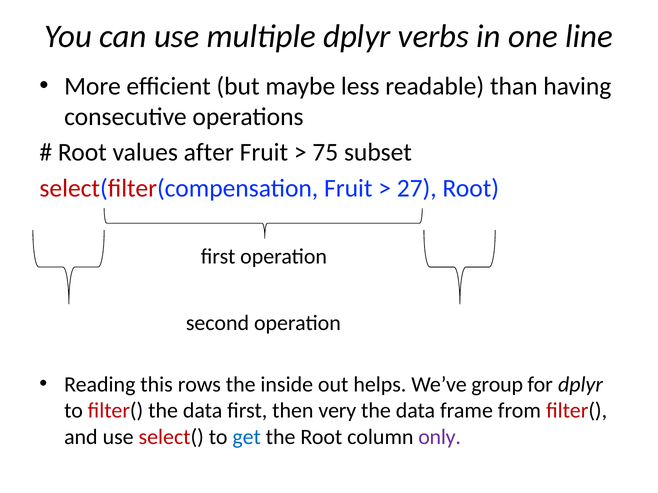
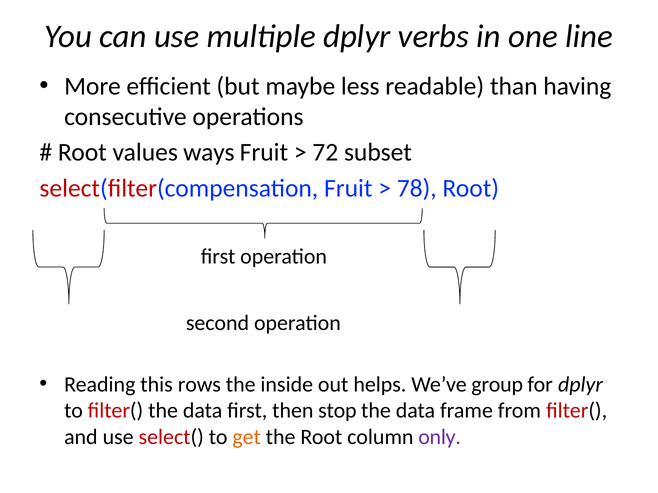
after: after -> ways (209, 153)
75: 75 -> 72 (325, 153)
27: 27 -> 78 (417, 188)
very: very -> stop (337, 411)
get colour: blue -> orange (247, 437)
